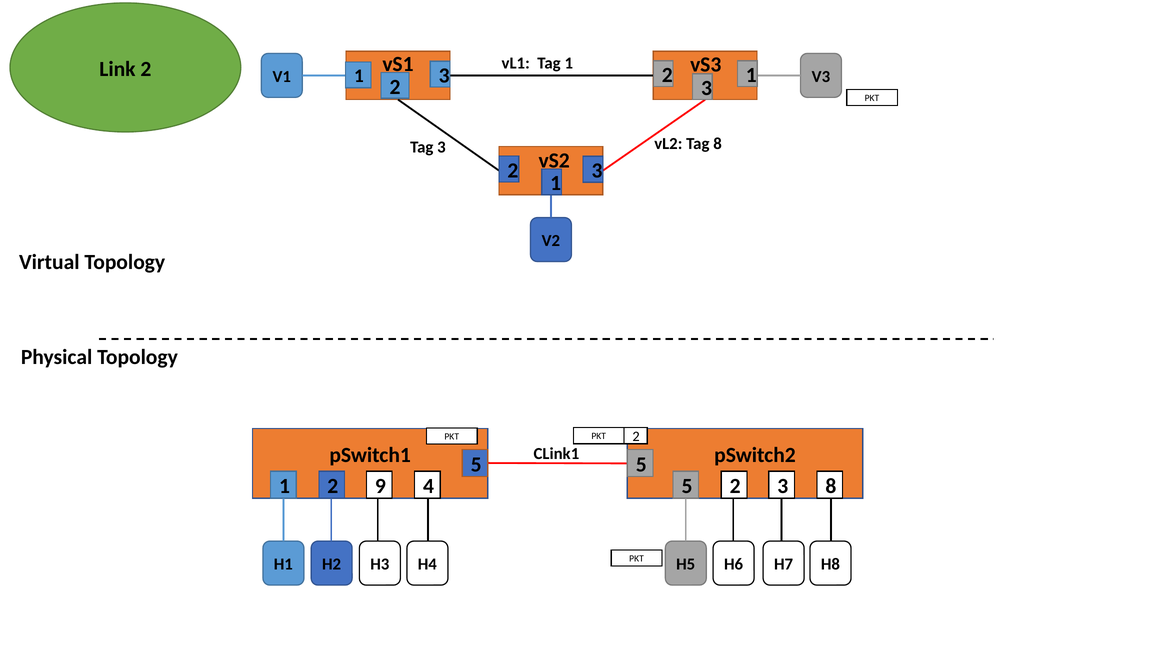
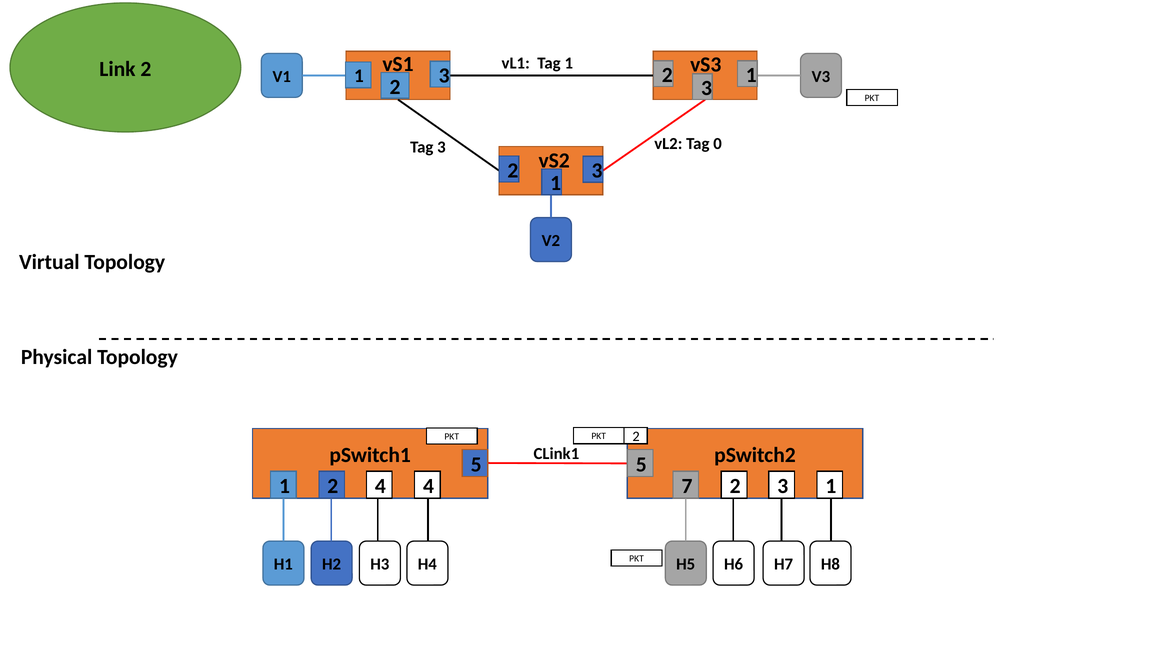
Tag 8: 8 -> 0 (718, 144)
2 9: 9 -> 4 (380, 486)
4 5: 5 -> 7 (687, 486)
8: 8 -> 1 (831, 486)
